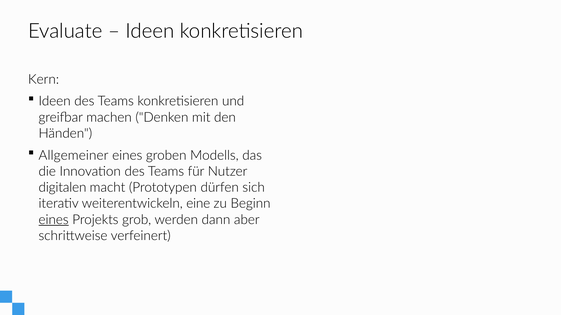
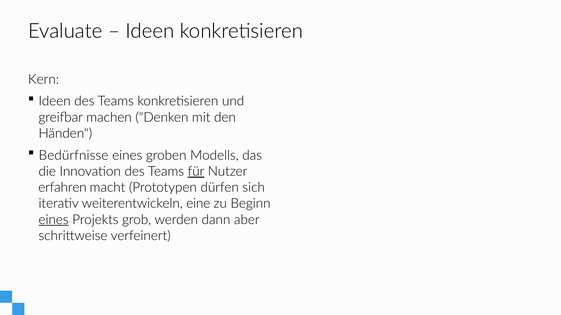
Allgemeiner: Allgemeiner -> Bedürfnisse (74, 156)
für underline: none -> present (196, 172)
digitalen: digitalen -> erfahren (63, 188)
